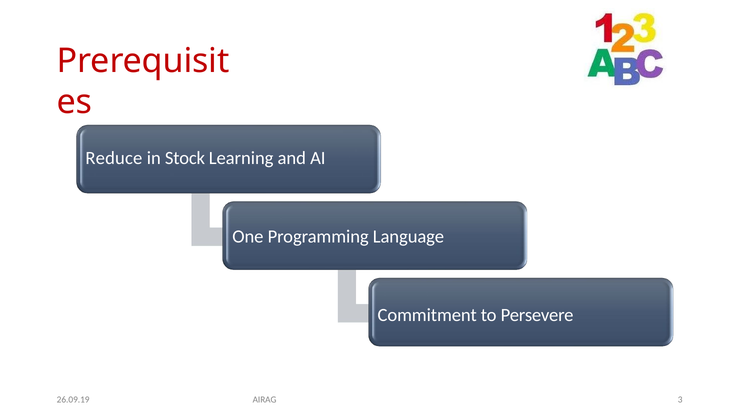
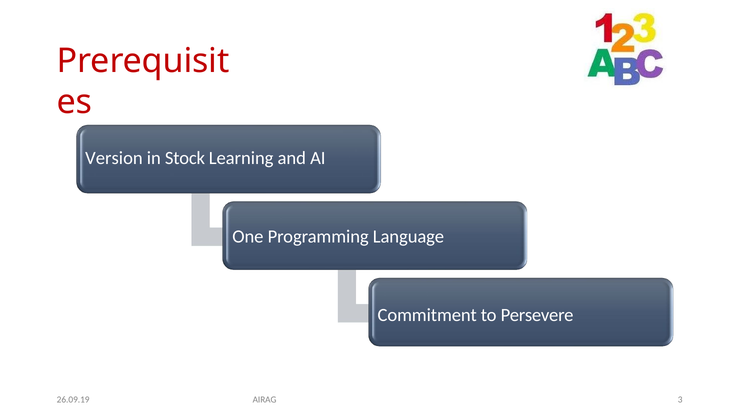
Reduce: Reduce -> Version (114, 158)
